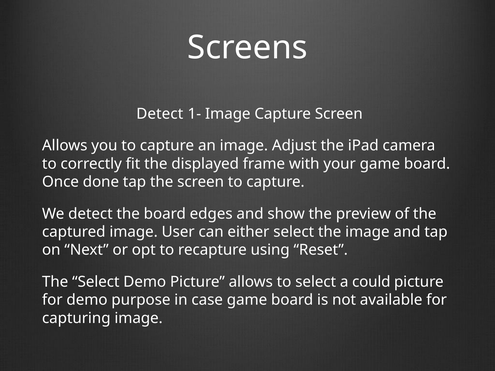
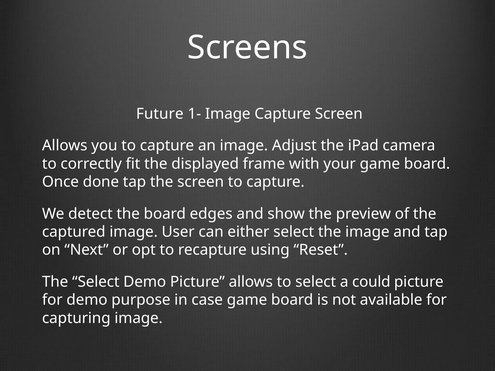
Detect: Detect -> Future (160, 114)
